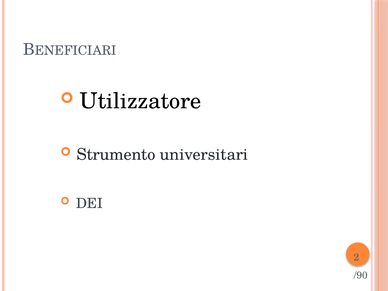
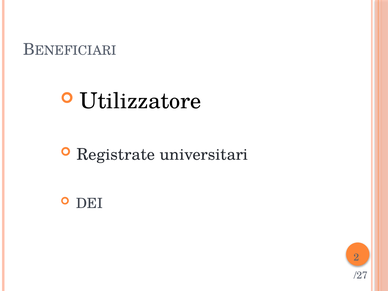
Strumento: Strumento -> Registrate (116, 155)
/90: /90 -> /27 (361, 275)
